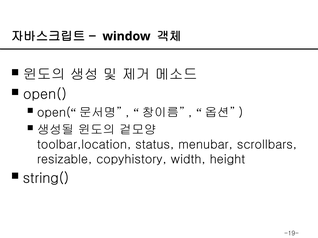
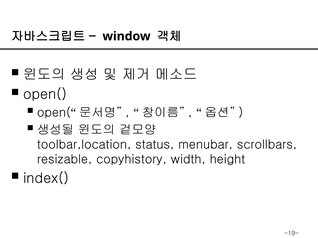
string(: string( -> index( (46, 179)
